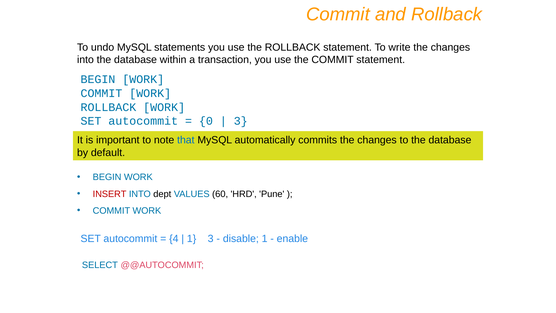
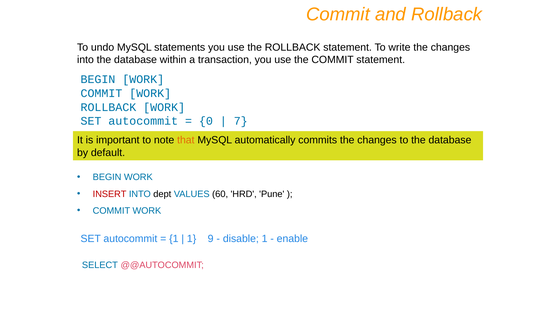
3: 3 -> 7 (241, 121)
that colour: blue -> orange (186, 140)
4: 4 -> 1 (174, 238)
1 3: 3 -> 9 (211, 238)
